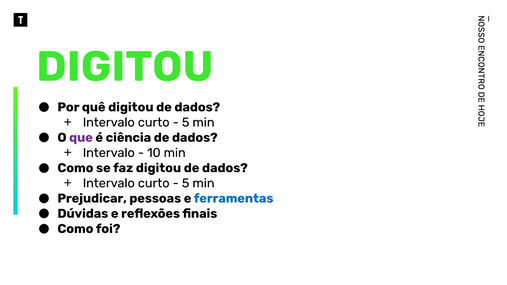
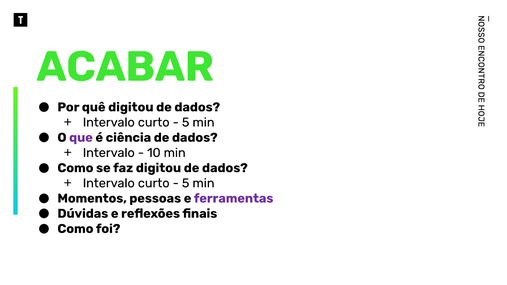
DIGITOU: DIGITOU -> ACABAR (125, 67)
Prejudicar: Prejudicar -> Momentos (92, 198)
ferramentas colour: blue -> purple (234, 198)
